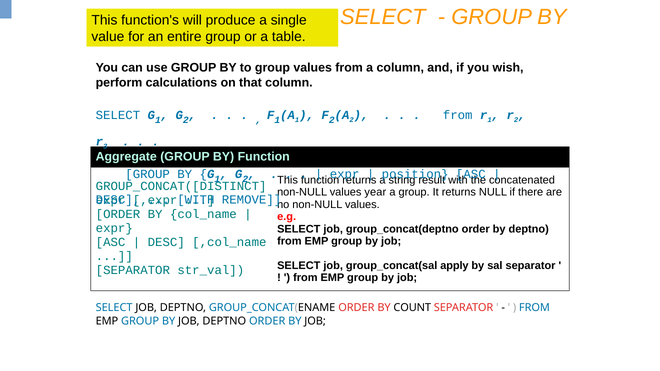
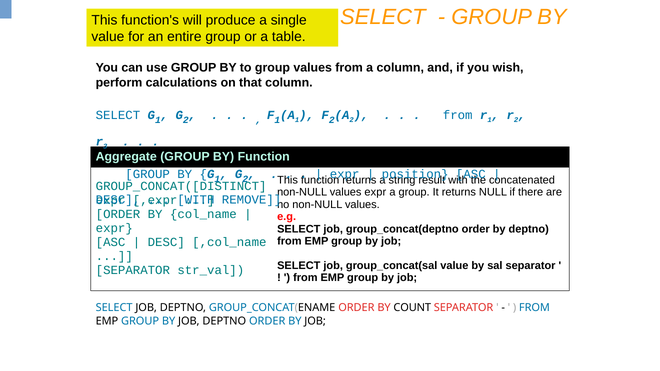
values year: year -> expr (375, 192)
apply: apply -> value (454, 266)
